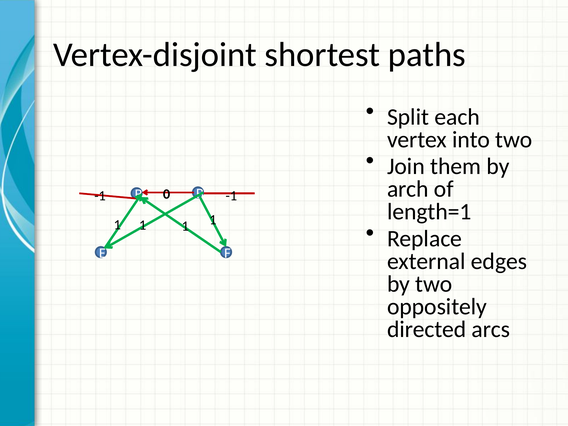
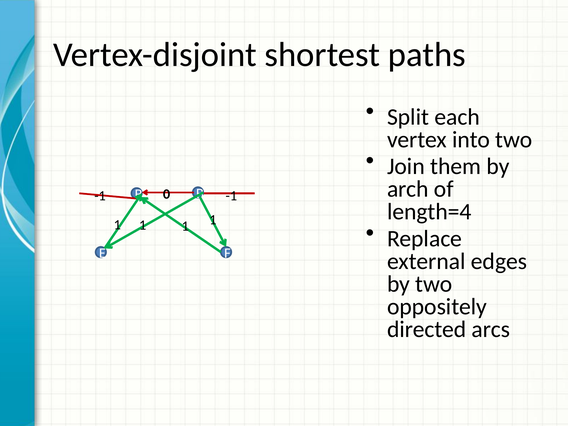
length=1: length=1 -> length=4 (429, 212)
